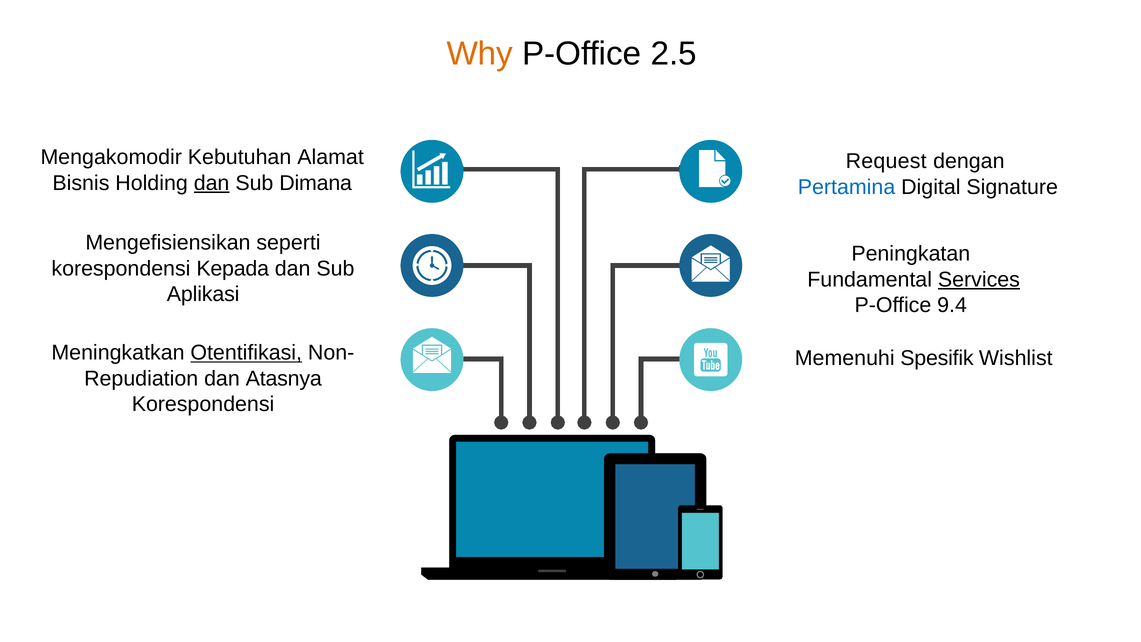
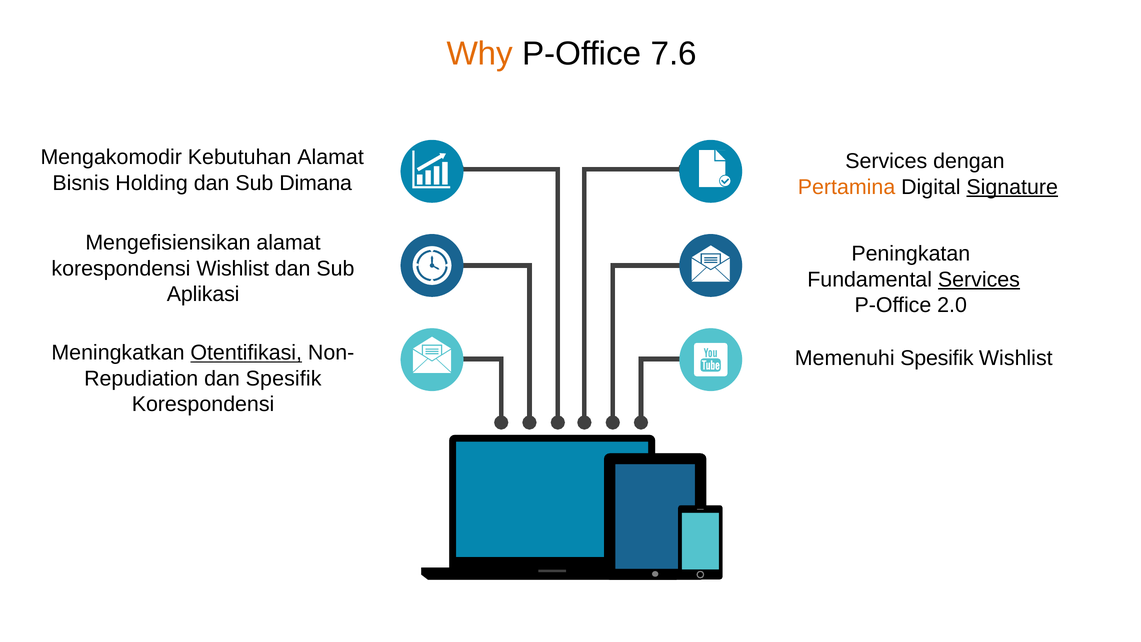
2.5: 2.5 -> 7.6 (674, 54)
Request: Request -> Services (886, 161)
dan underline: present -> none (212, 183)
Pertamina colour: blue -> orange (847, 187)
Signature underline: none -> present (1012, 187)
Mengefisiensikan seperti: seperti -> alamat (288, 243)
korespondensi Kepada: Kepada -> Wishlist (233, 268)
9.4: 9.4 -> 2.0 (952, 305)
dan Atasnya: Atasnya -> Spesifik (284, 378)
